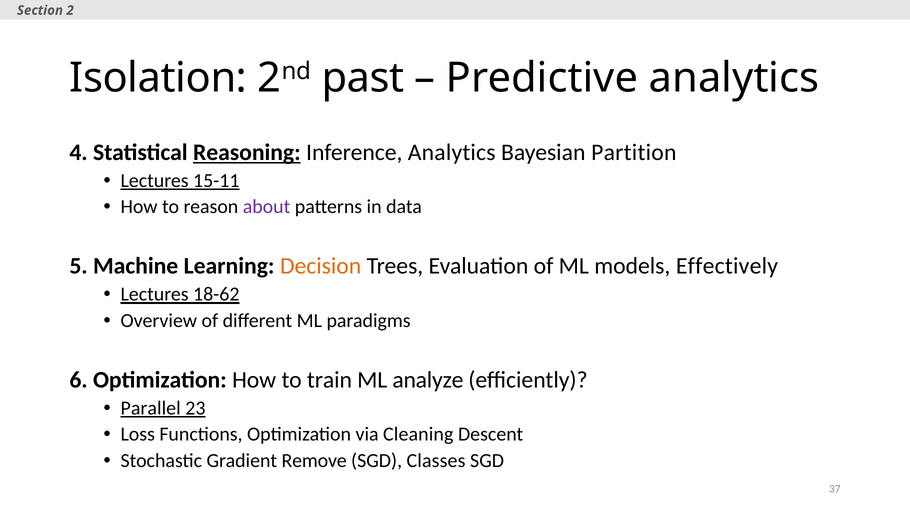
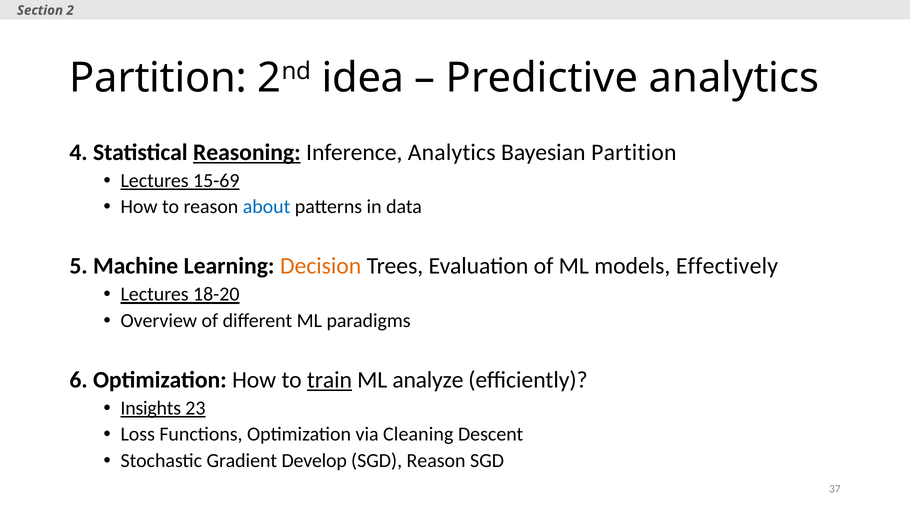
Isolation: Isolation -> Partition (158, 78)
past: past -> idea (363, 78)
15-11: 15-11 -> 15-69 (216, 181)
about colour: purple -> blue (267, 207)
18-62: 18-62 -> 18-20 (216, 294)
train underline: none -> present (329, 380)
Parallel: Parallel -> Insights (151, 408)
Remove: Remove -> Develop (314, 461)
SGD Classes: Classes -> Reason (436, 461)
